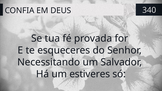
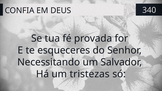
estiveres: estiveres -> tristezas (90, 74)
